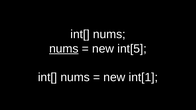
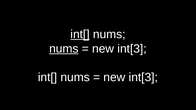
int[ underline: none -> present (80, 34)
int[5: int[5 -> int[3 (132, 49)
int[1: int[1 -> int[3 (143, 78)
